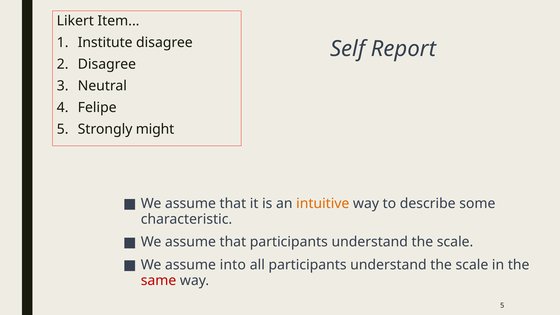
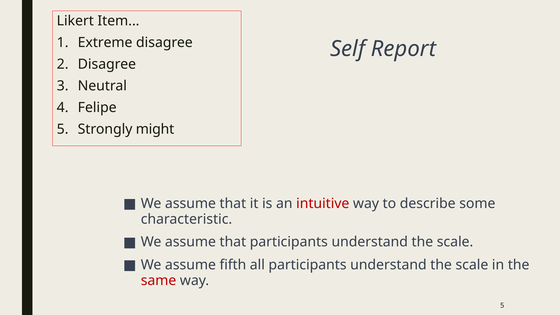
Institute: Institute -> Extreme (105, 43)
intuitive colour: orange -> red (323, 203)
into: into -> fifth (233, 265)
